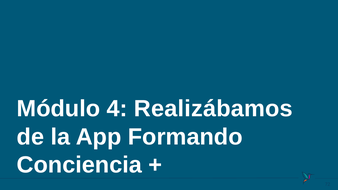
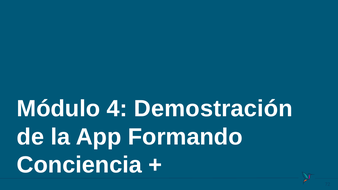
Realizábamos: Realizábamos -> Demostración (213, 109)
